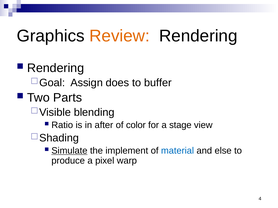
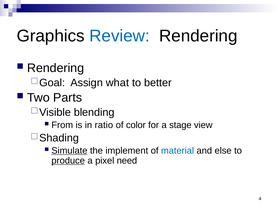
Review colour: orange -> blue (120, 36)
does: does -> what (117, 83)
buffer: buffer -> better (158, 83)
Ratio: Ratio -> From (62, 125)
after: after -> ratio (104, 125)
produce underline: none -> present (68, 161)
warp: warp -> need (127, 161)
